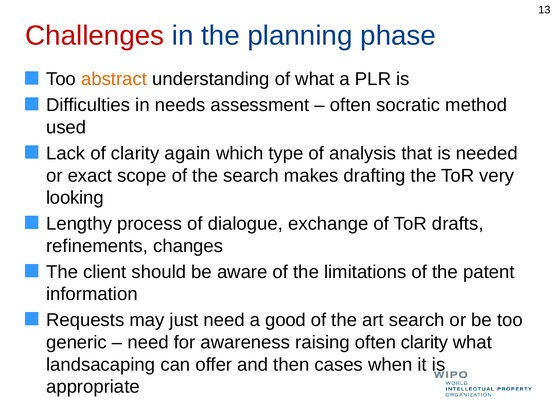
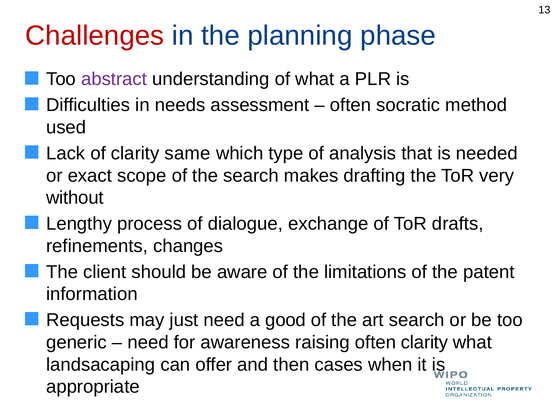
abstract colour: orange -> purple (114, 79)
again: again -> same (188, 153)
looking: looking -> without (75, 198)
